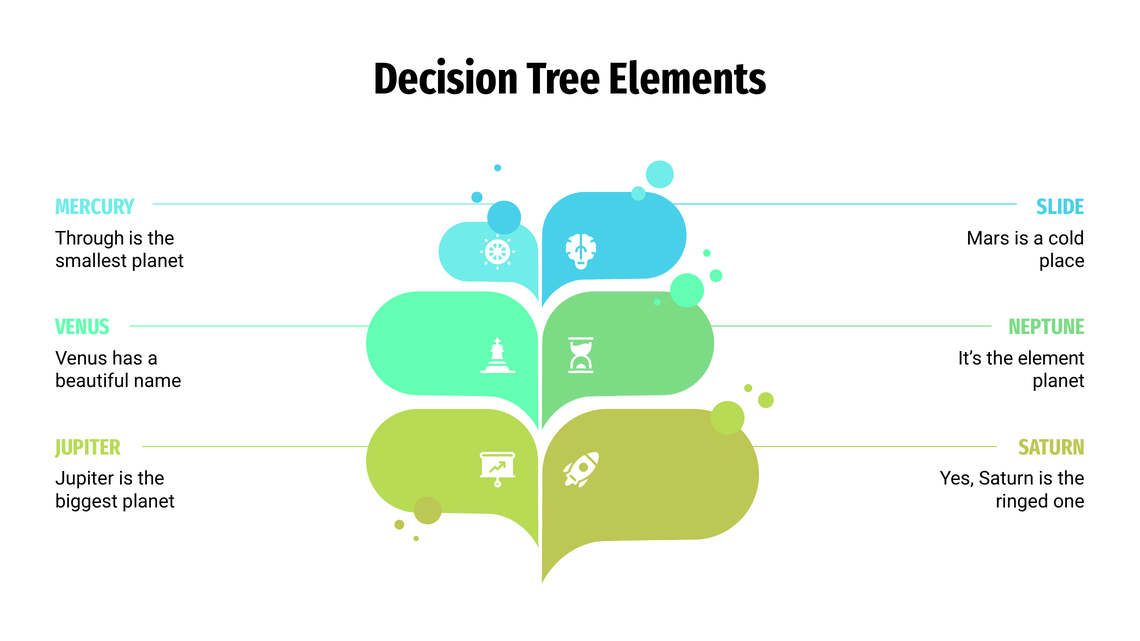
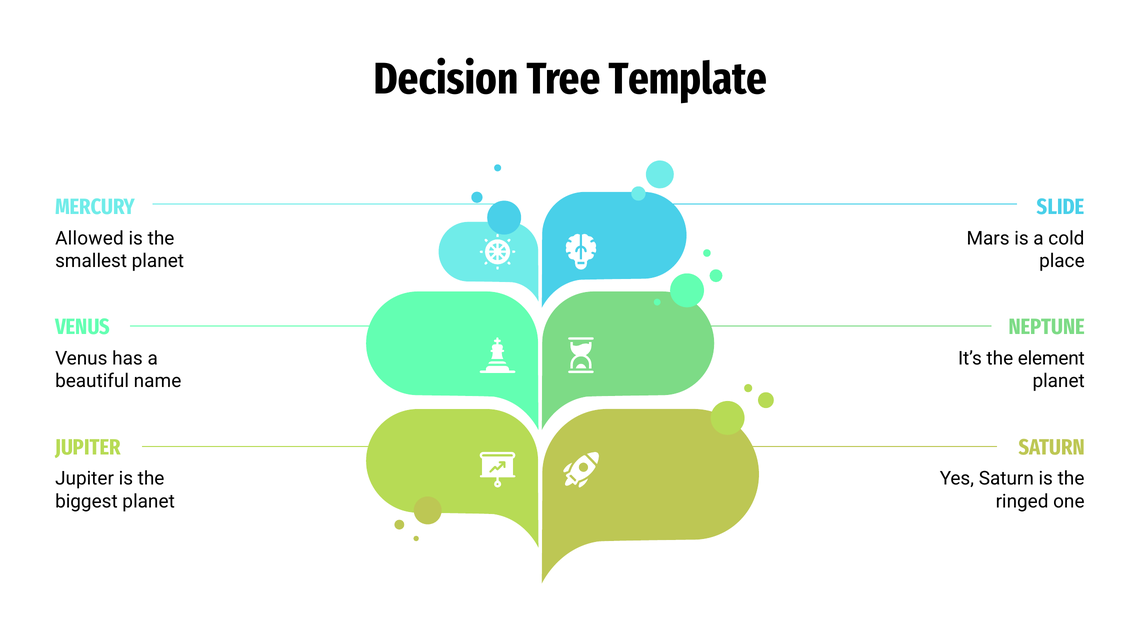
Elements: Elements -> Template (688, 79)
Through: Through -> Allowed (89, 238)
